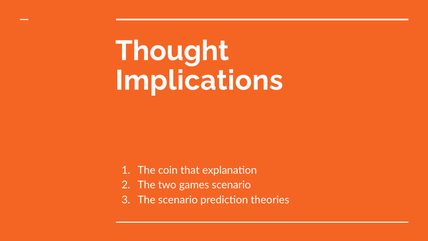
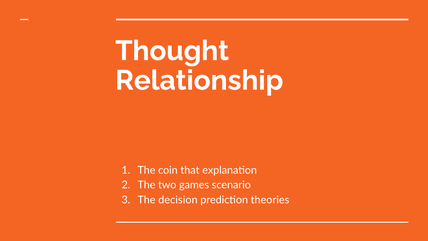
Implications: Implications -> Relationship (199, 80)
The scenario: scenario -> decision (178, 200)
